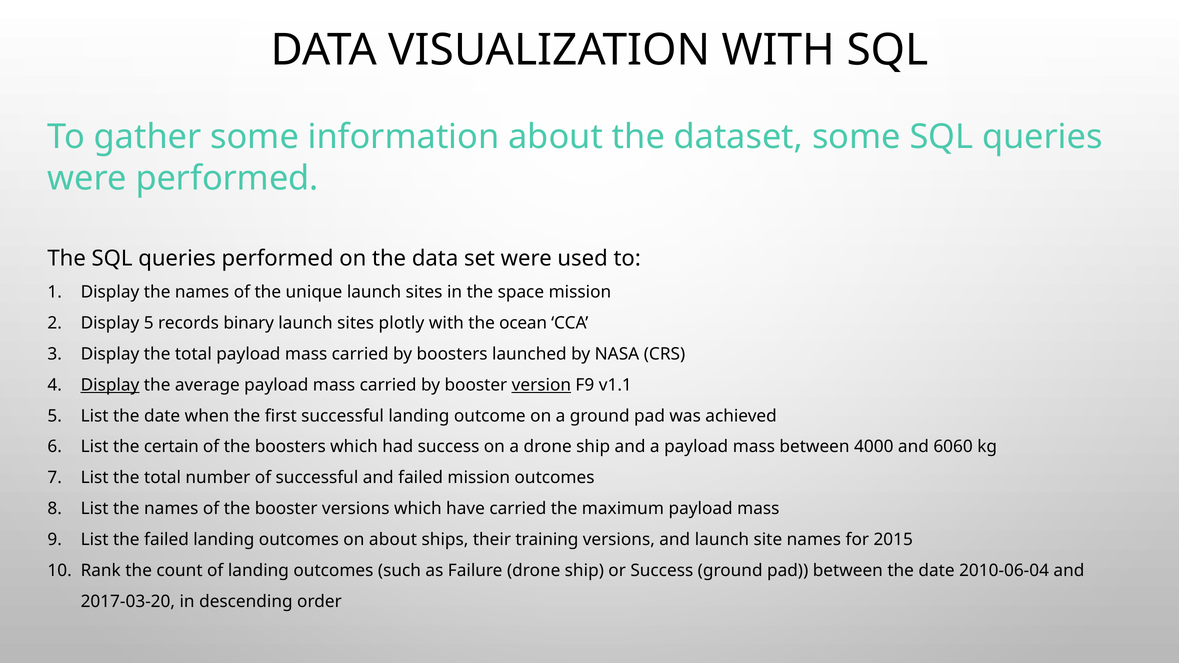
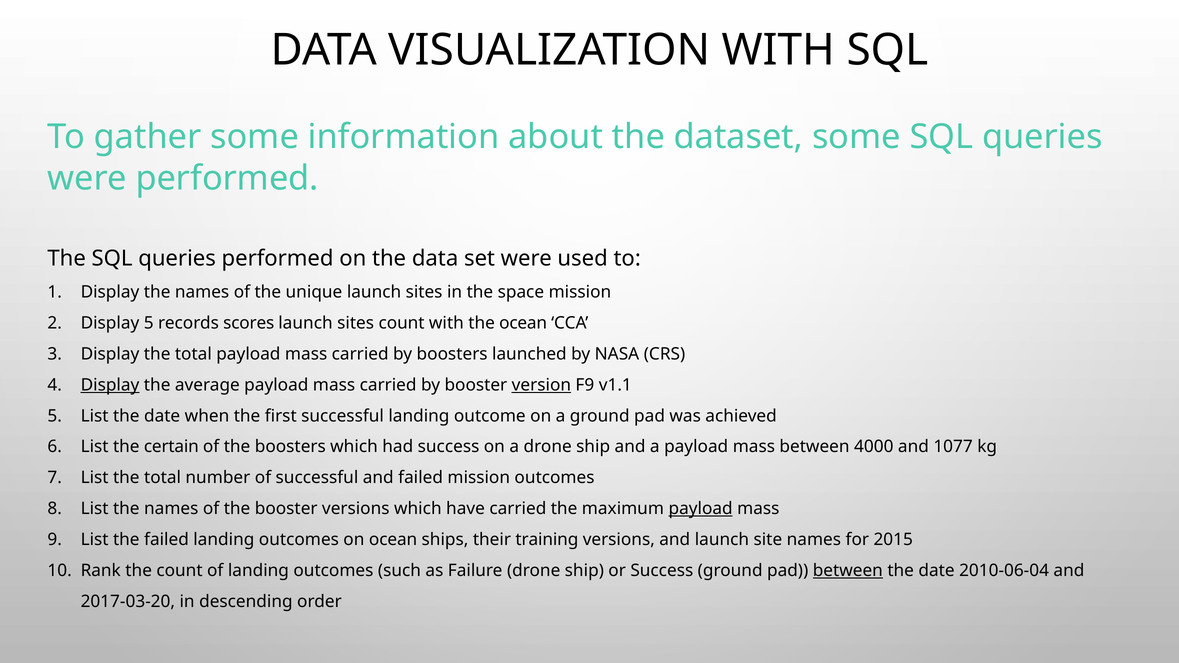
binary: binary -> scores (249, 323)
sites plotly: plotly -> count (402, 323)
6060: 6060 -> 1077 (953, 447)
payload underline: none -> present (701, 509)
on about: about -> ocean (393, 540)
between underline: none -> present (848, 571)
